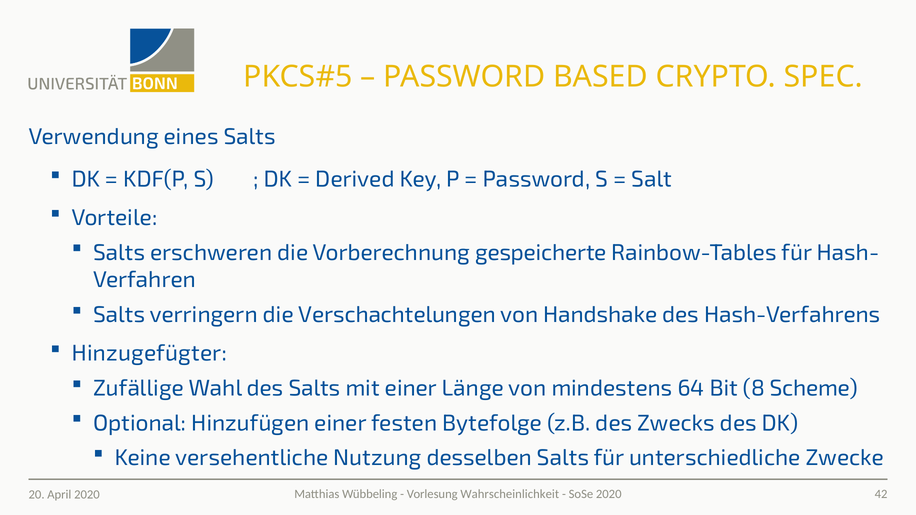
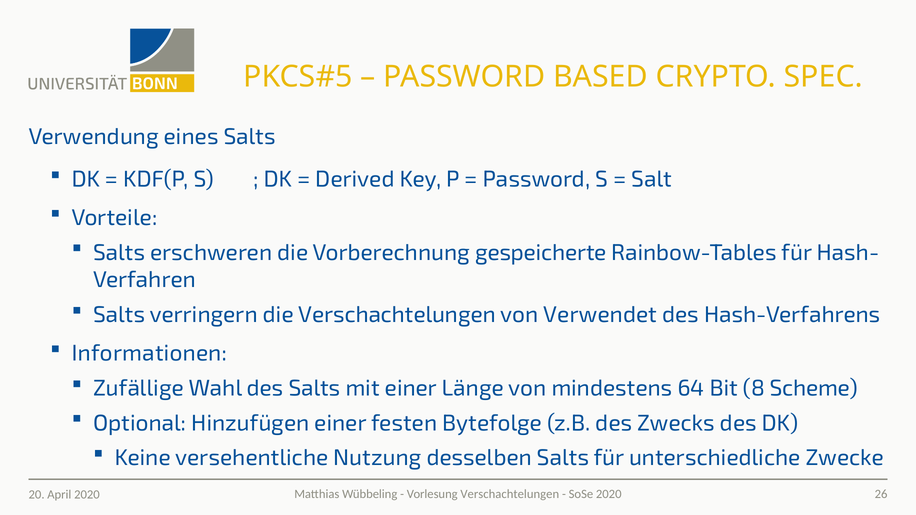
Handshake: Handshake -> Verwendet (600, 315)
Hinzugefügter: Hinzugefügter -> Informationen (149, 354)
Vorlesung Wahrscheinlichkeit: Wahrscheinlichkeit -> Verschachtelungen (510, 495)
42: 42 -> 26 (881, 495)
